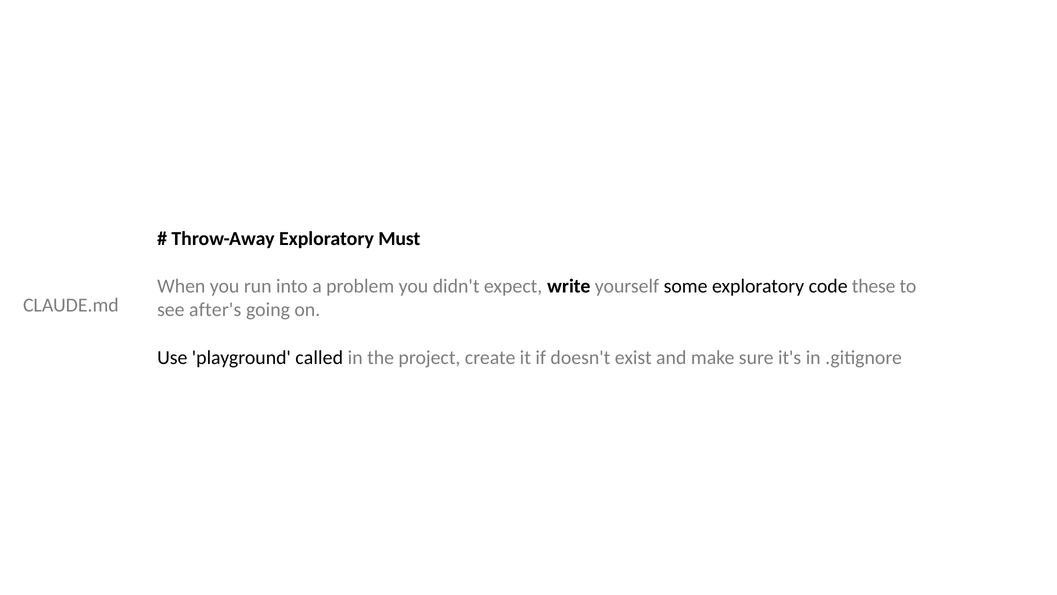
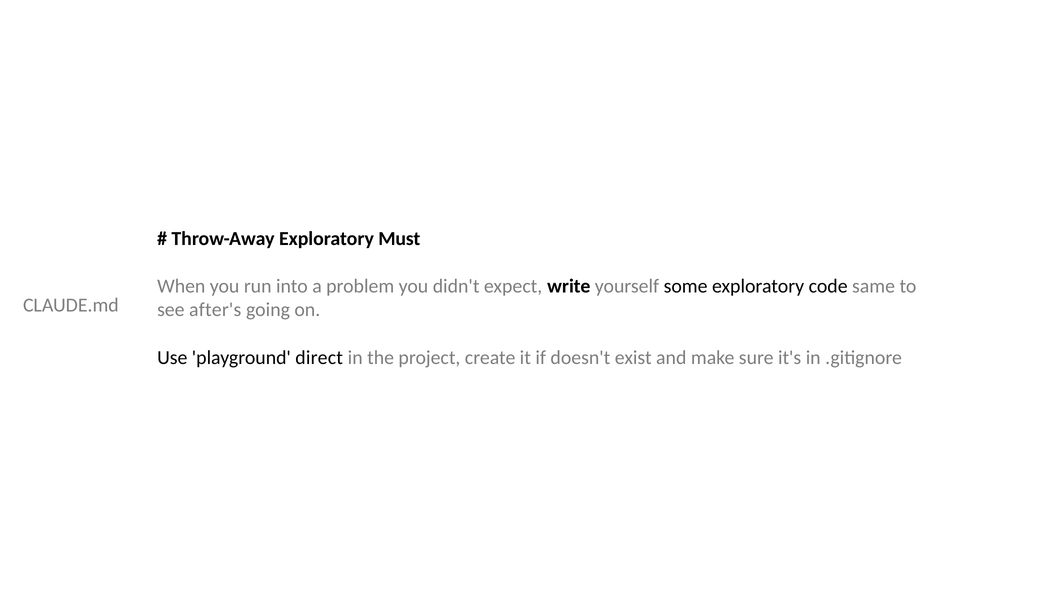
these: these -> same (874, 286)
called: called -> direct (319, 357)
